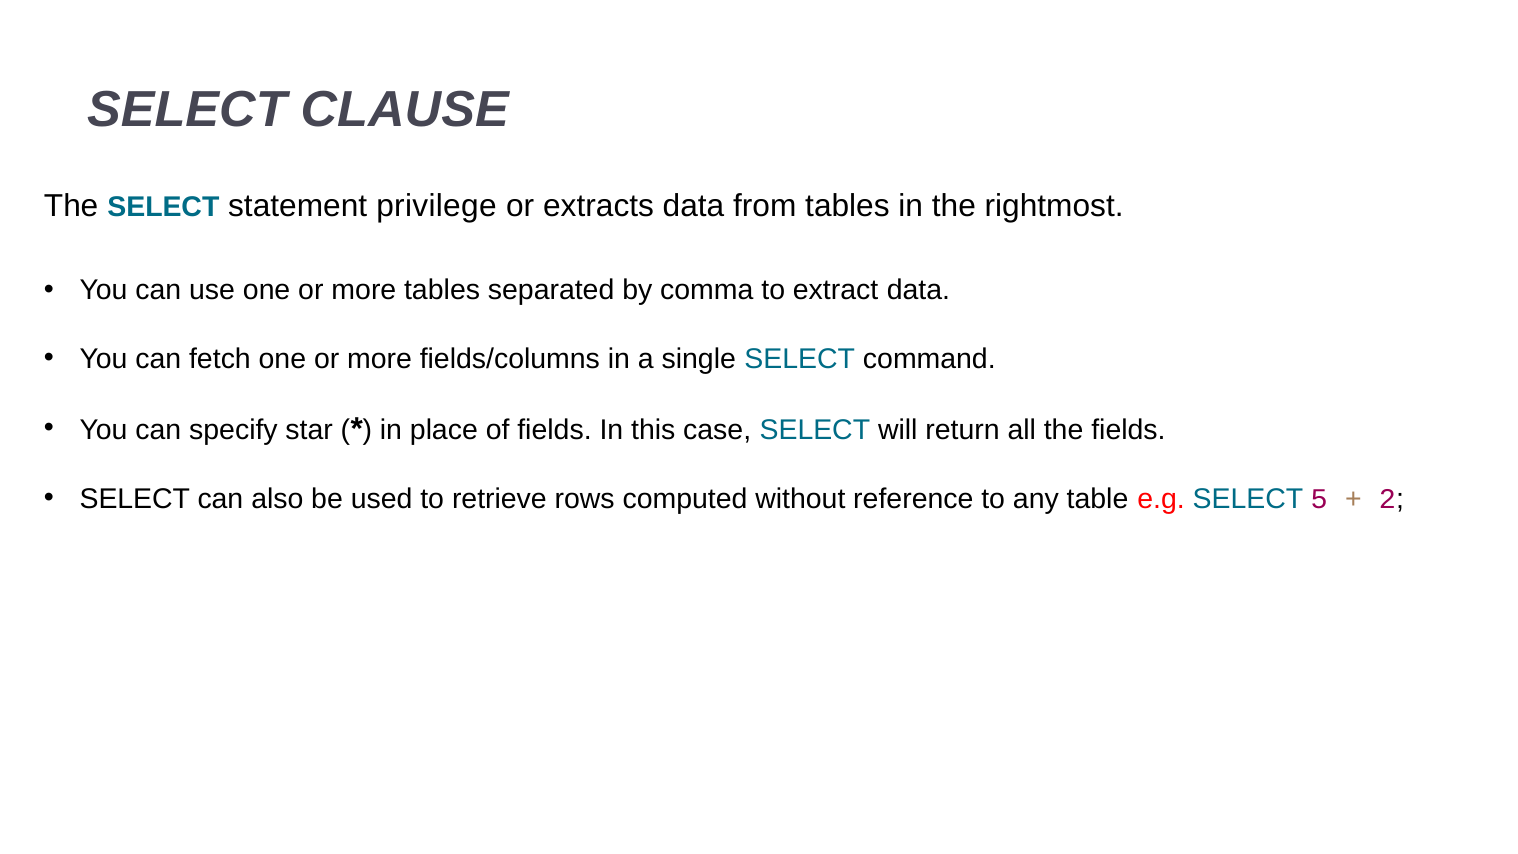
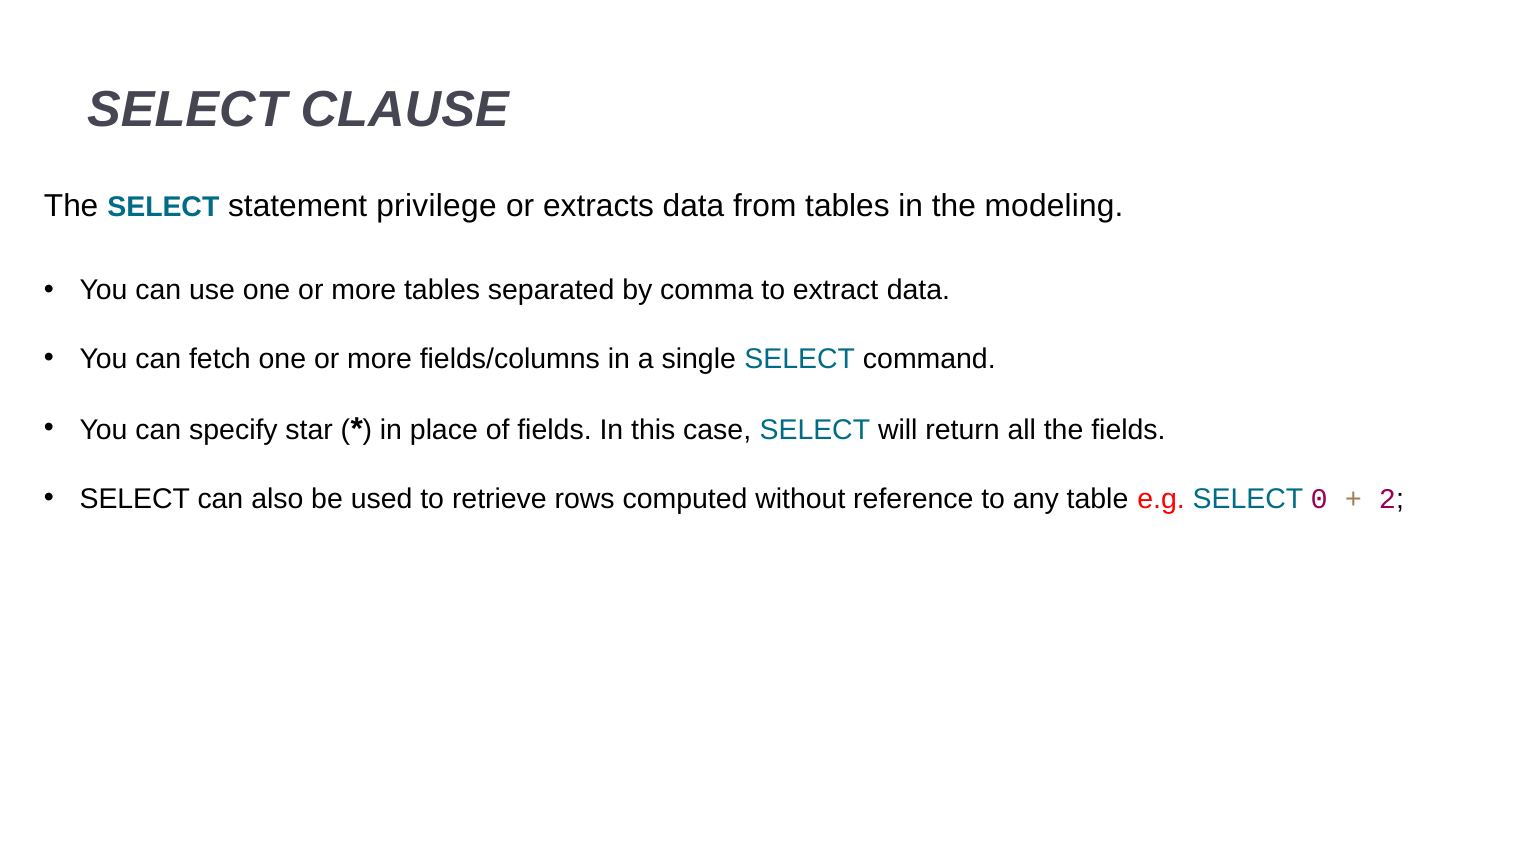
rightmost: rightmost -> modeling (1054, 206)
5: 5 -> 0 (1319, 499)
